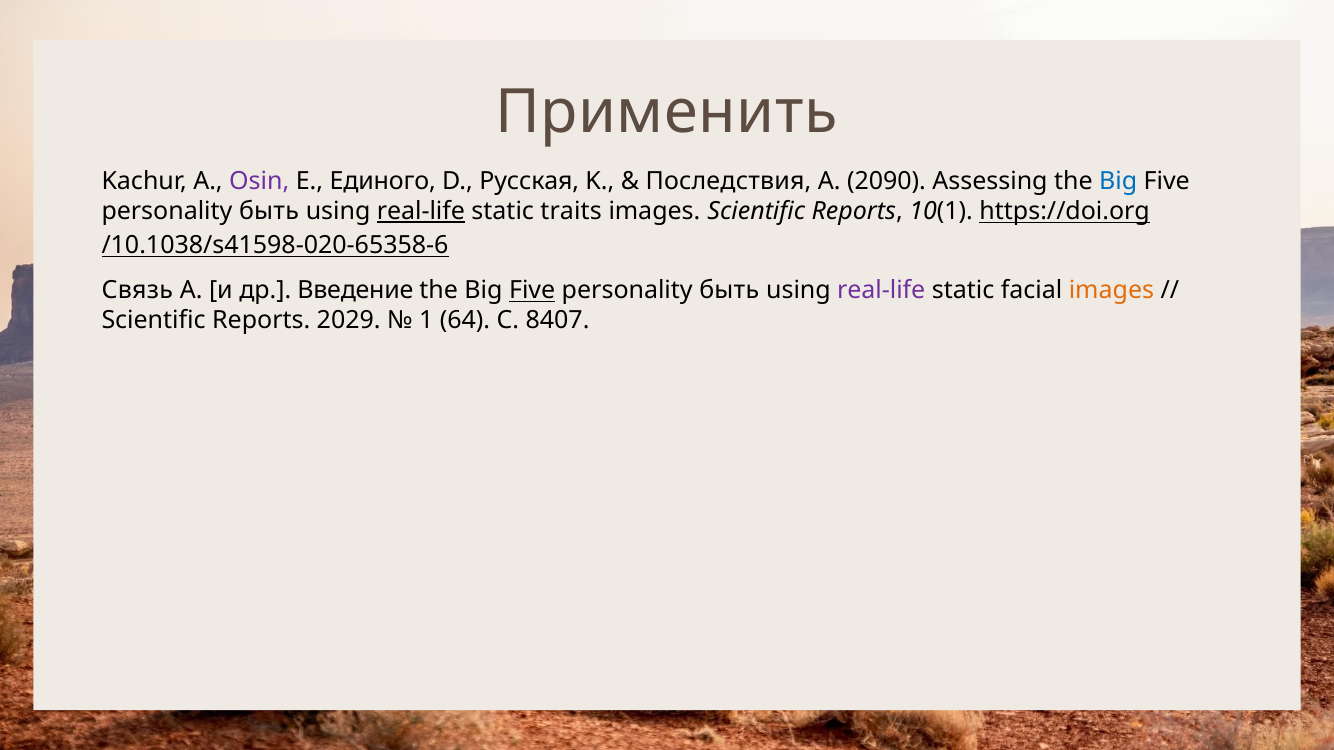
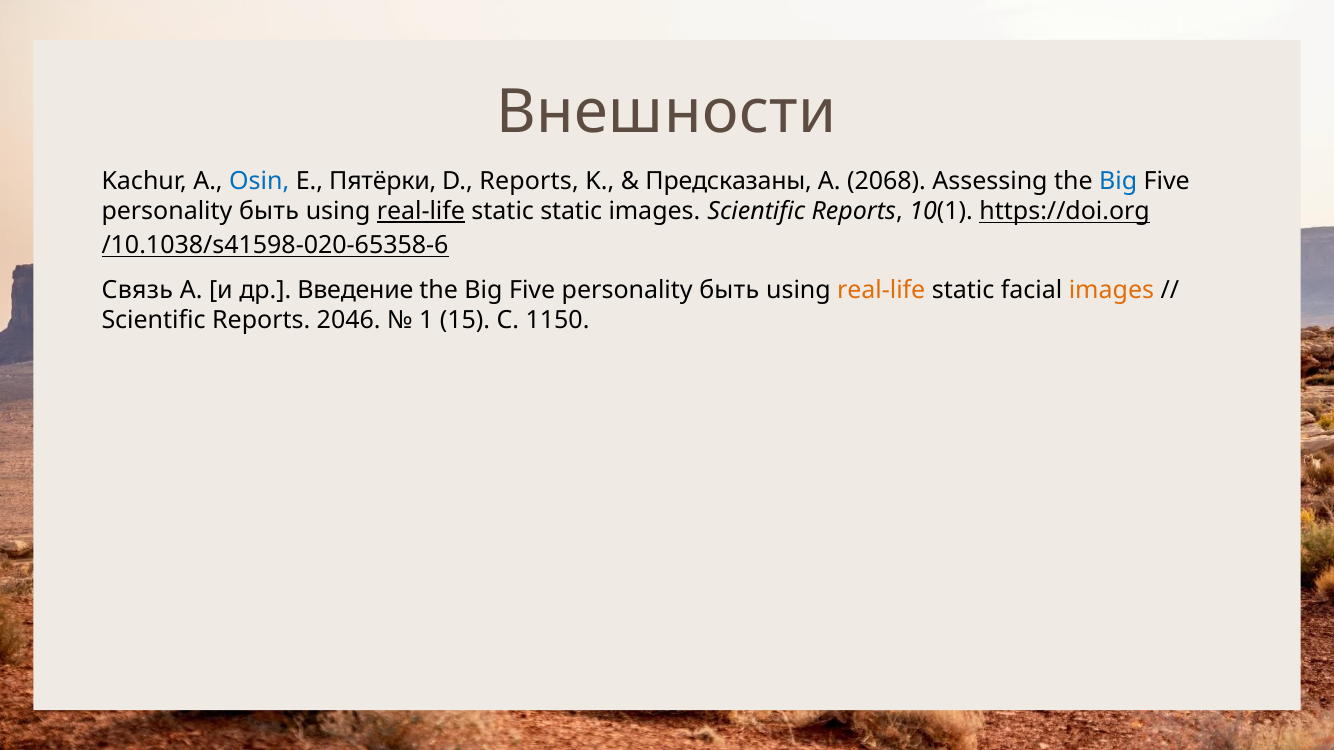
Применить: Применить -> Внешности (667, 112)
Osin colour: purple -> blue (259, 181)
Единого: Единого -> Пятёрки (383, 181)
D Русская: Русская -> Reports (529, 181)
Последствия: Последствия -> Предсказаны (729, 181)
2090: 2090 -> 2068 (886, 181)
static traits: traits -> static (571, 211)
Five underline: present -> none (532, 291)
real-life colour: purple -> orange (881, 291)
2029: 2029 -> 2046 (349, 321)
64: 64 -> 15 (465, 321)
8407: 8407 -> 1150 (558, 321)
